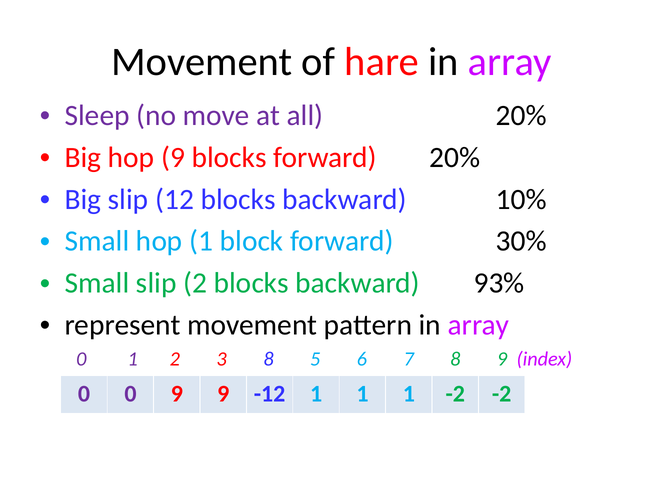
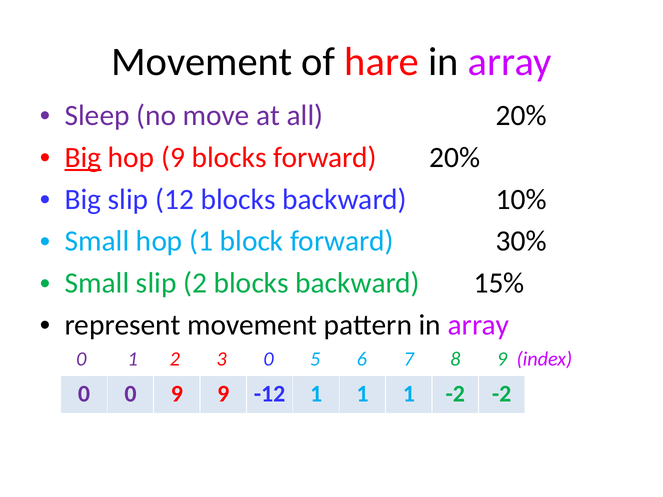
Big underline: none -> present (83, 157)
93%: 93% -> 15% (499, 283)
3 8: 8 -> 0 (269, 359)
